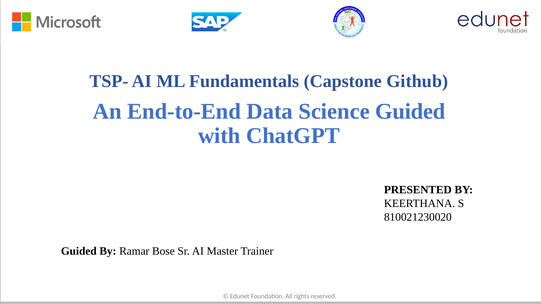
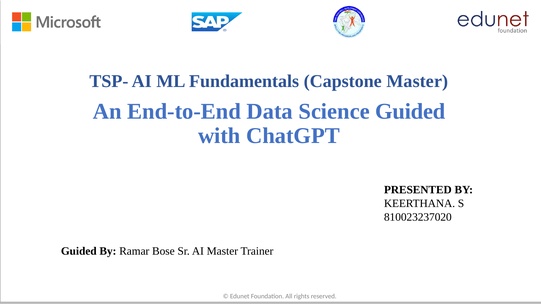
Capstone Github: Github -> Master (417, 81)
810021230020: 810021230020 -> 810023237020 (418, 217)
